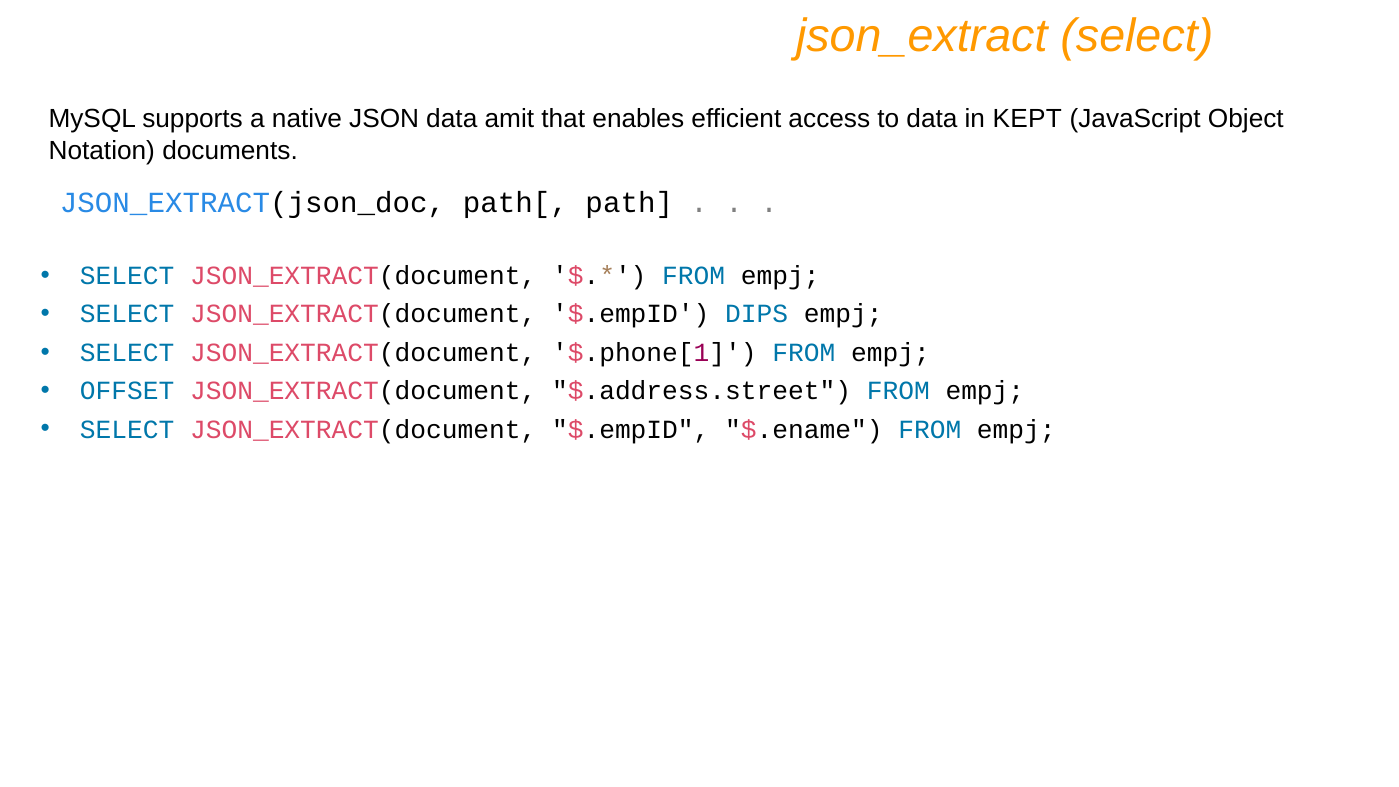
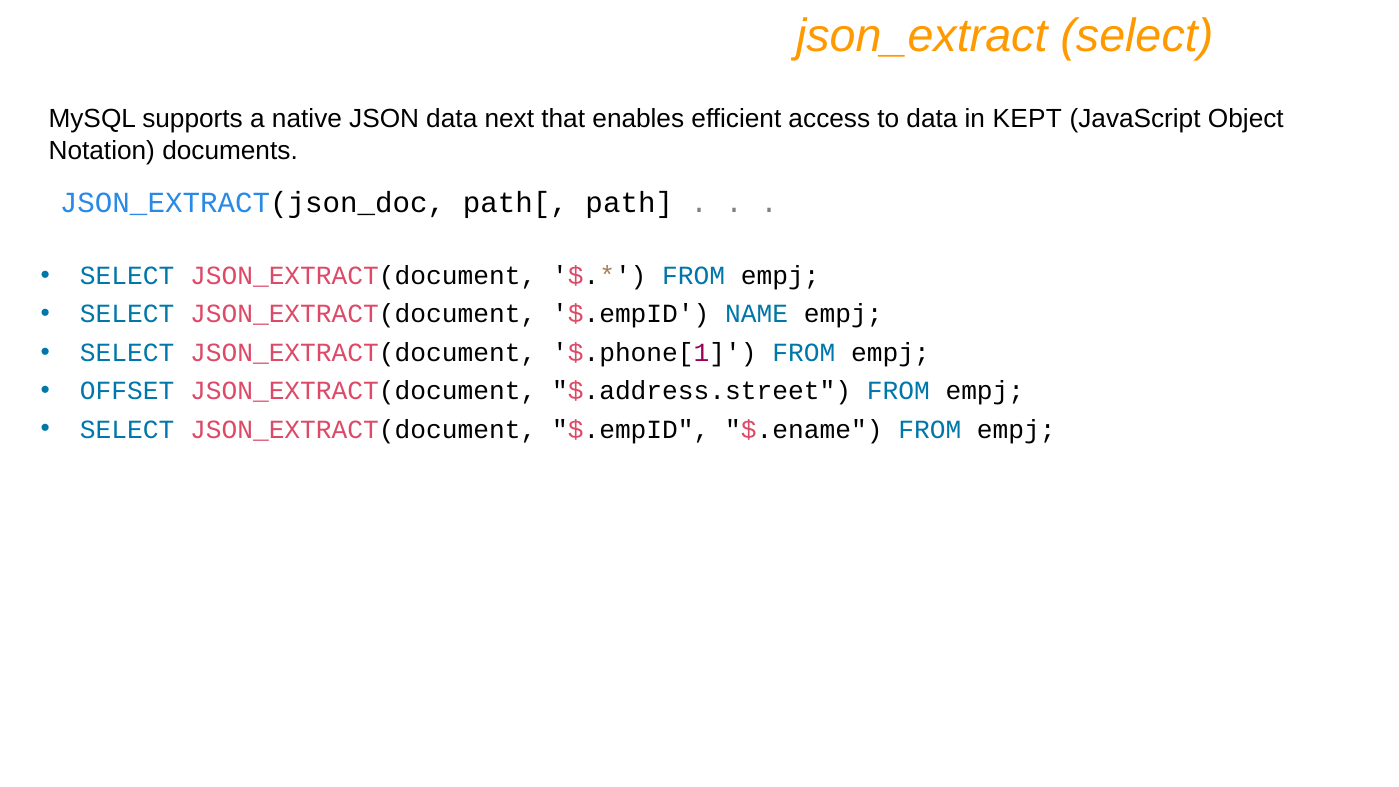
amit: amit -> next (509, 119)
DIPS: DIPS -> NAME (757, 314)
